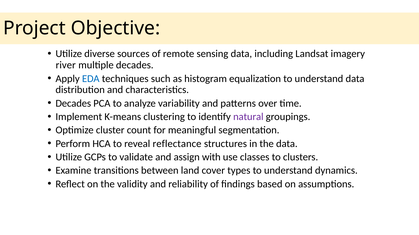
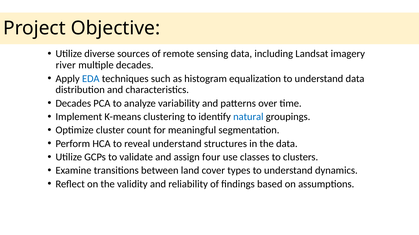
natural colour: purple -> blue (248, 117)
reveal reflectance: reflectance -> understand (177, 144)
with: with -> four (211, 158)
